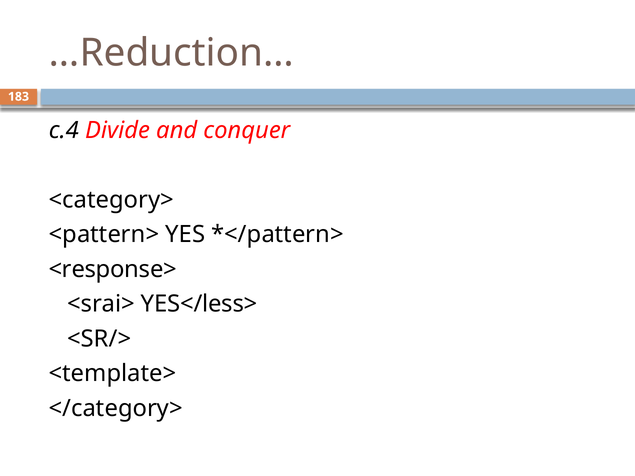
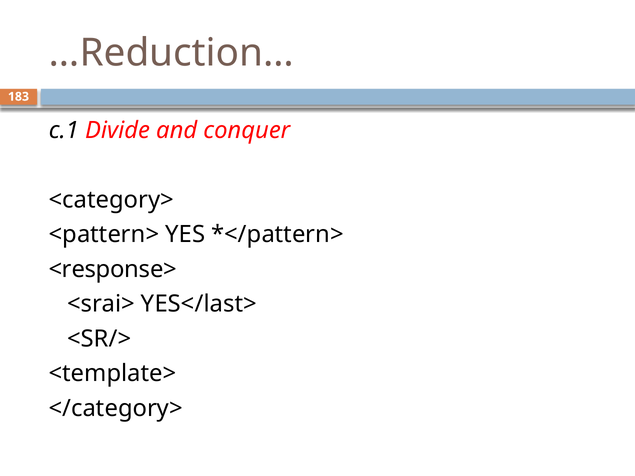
c.4: c.4 -> c.1 (64, 130)
YES</less>: YES</less> -> YES</last> (199, 304)
